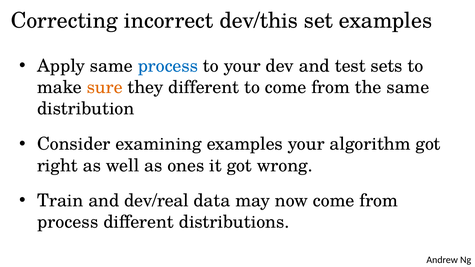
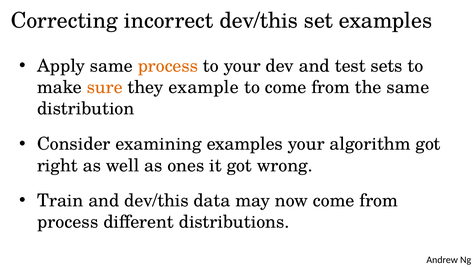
process colour: blue -> orange (168, 66)
they different: different -> example (204, 87)
and dev/real: dev/real -> dev/this (156, 201)
